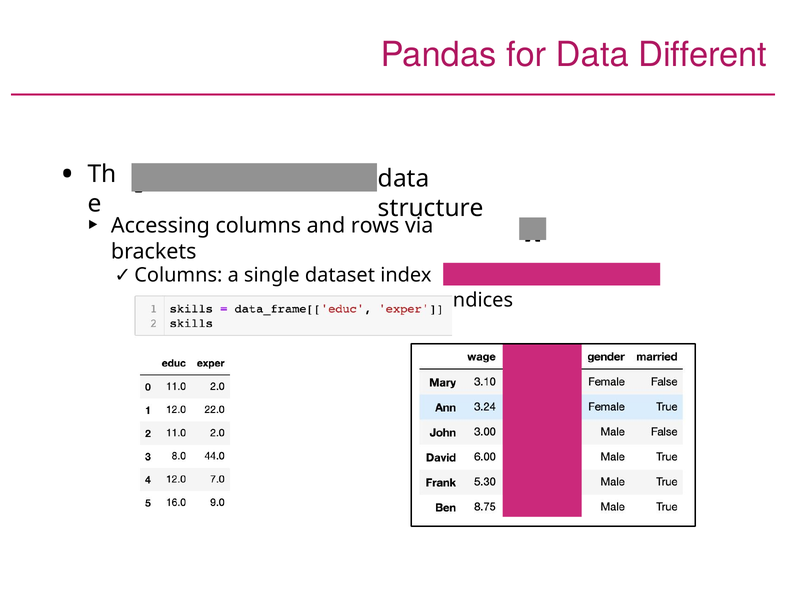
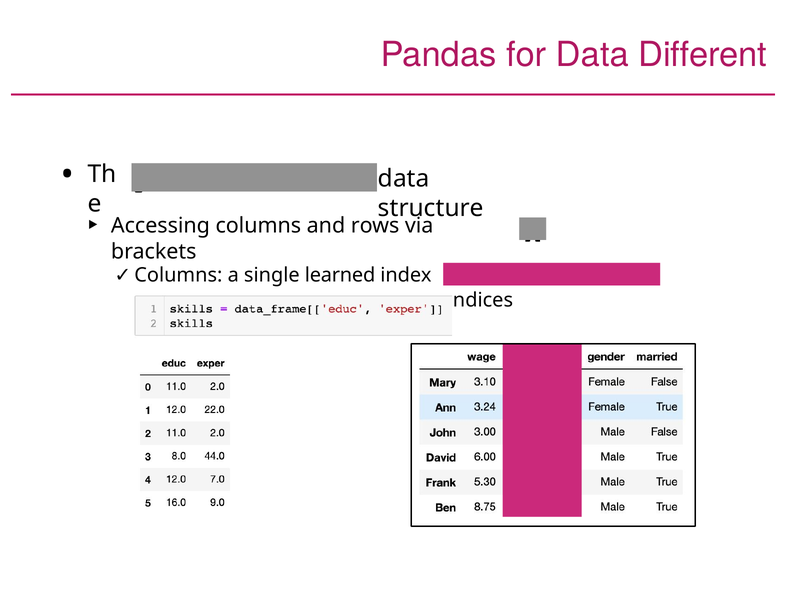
dataset: dataset -> learned (340, 275)
